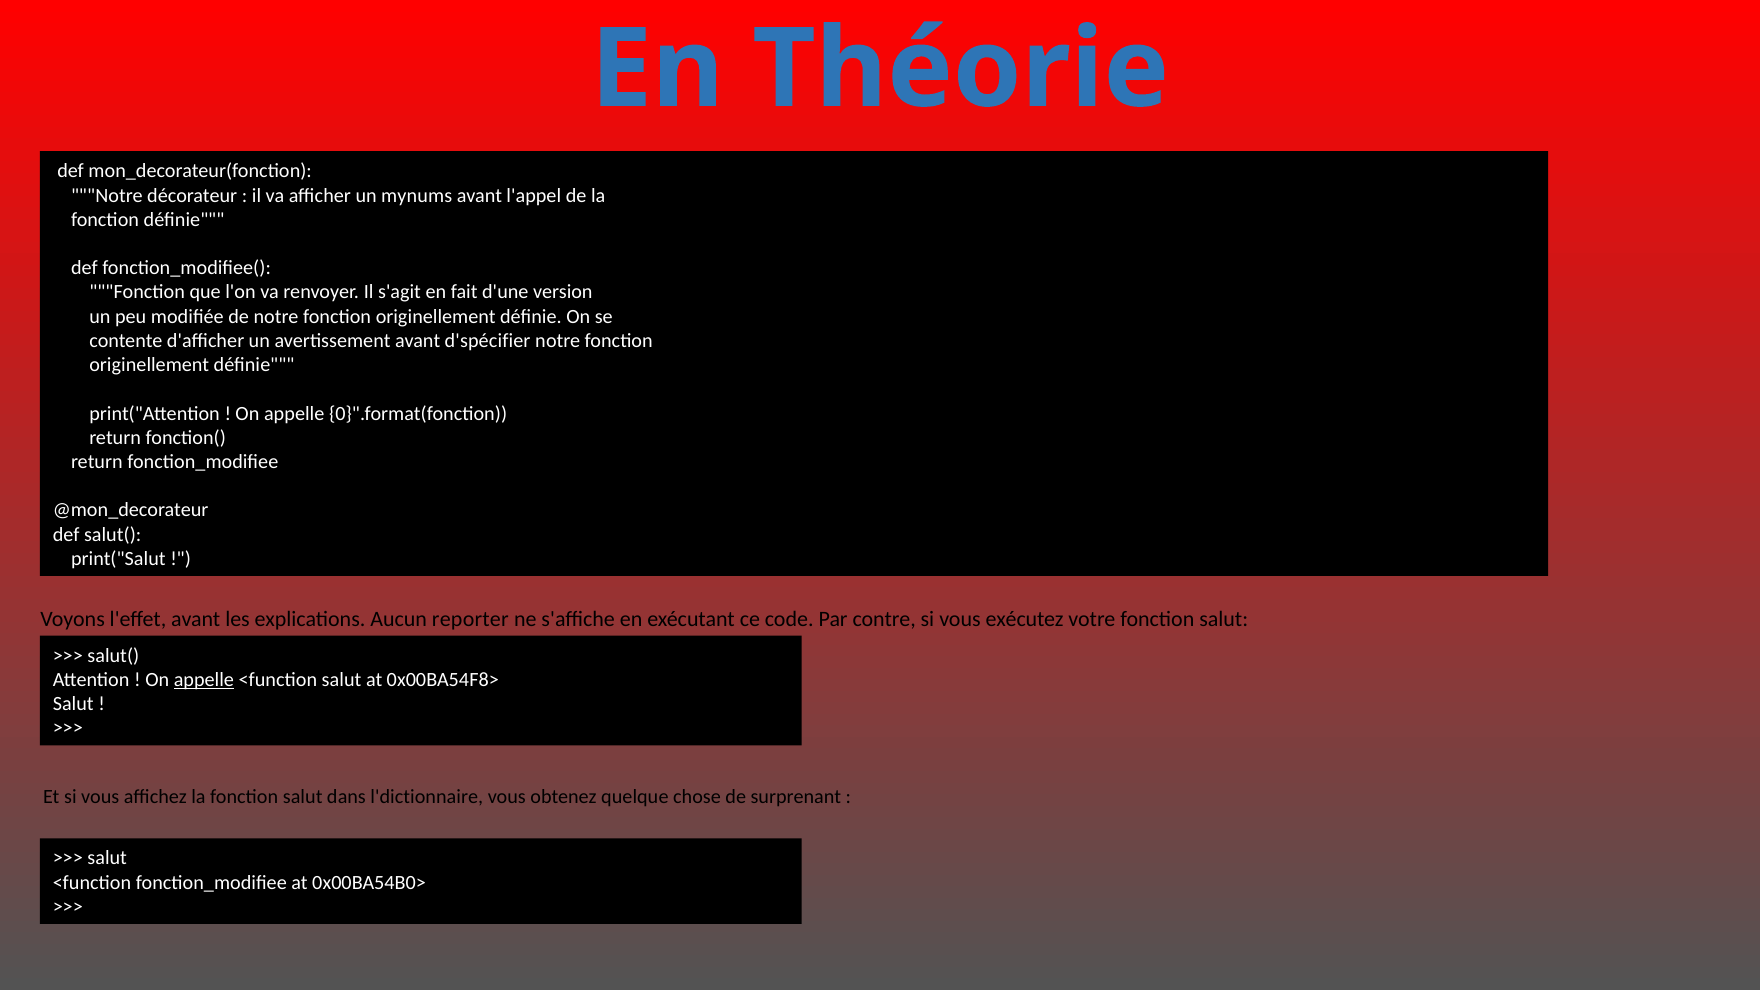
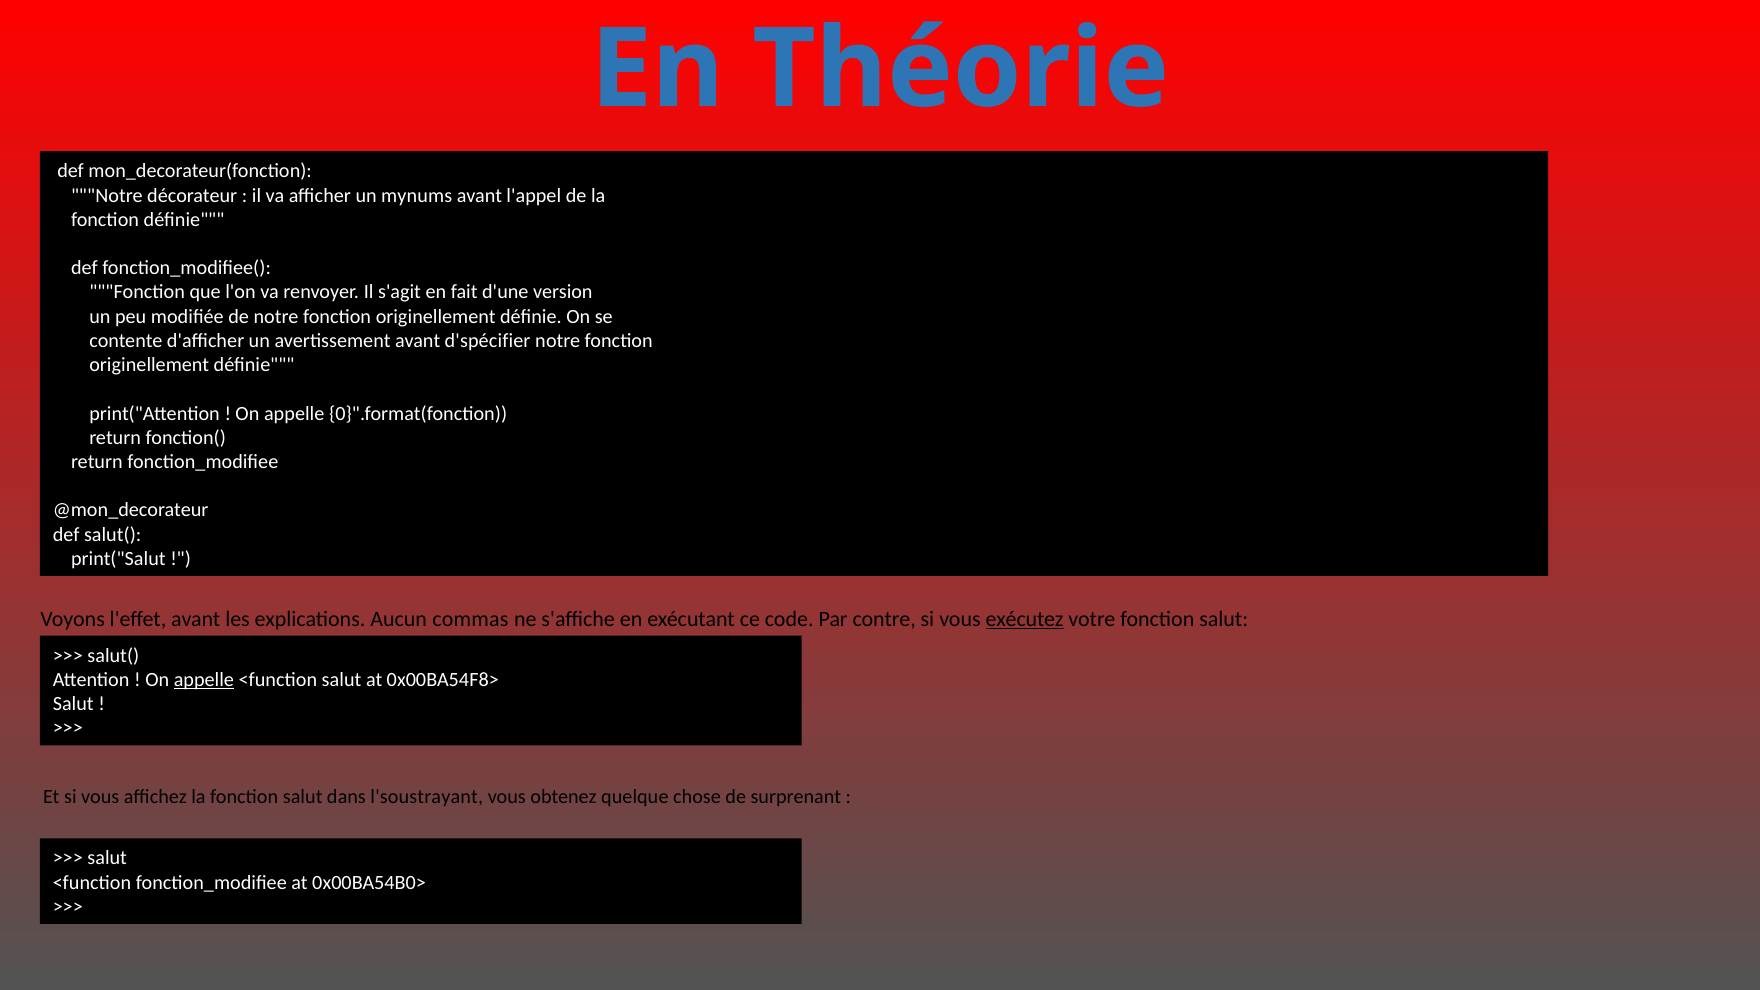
reporter: reporter -> commas (470, 619)
exécutez underline: none -> present (1025, 619)
l'dictionnaire: l'dictionnaire -> l'soustrayant (427, 797)
